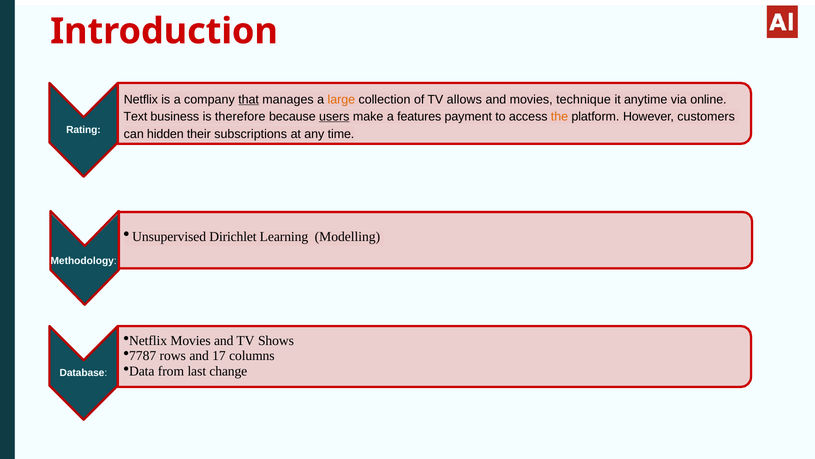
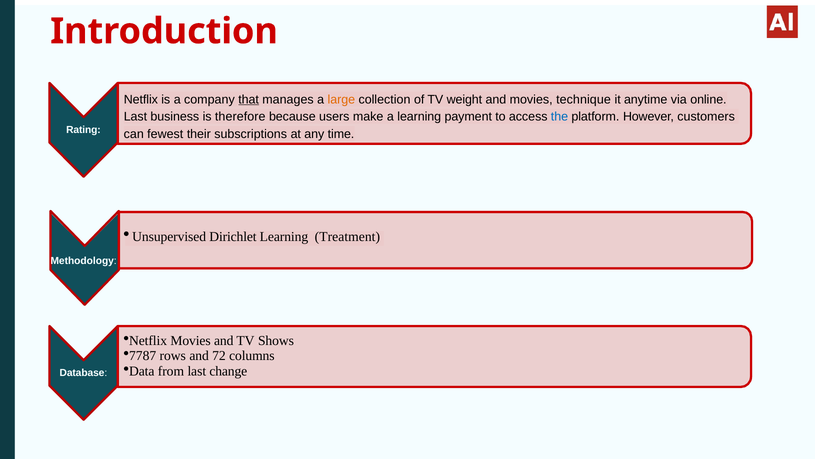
allows: allows -> weight (464, 99)
Text: Text -> Last (135, 116)
users underline: present -> none (334, 116)
a features: features -> learning (419, 116)
the colour: orange -> blue (559, 116)
hidden: hidden -> fewest (165, 134)
Modelling: Modelling -> Treatment (347, 236)
17: 17 -> 72 (219, 355)
